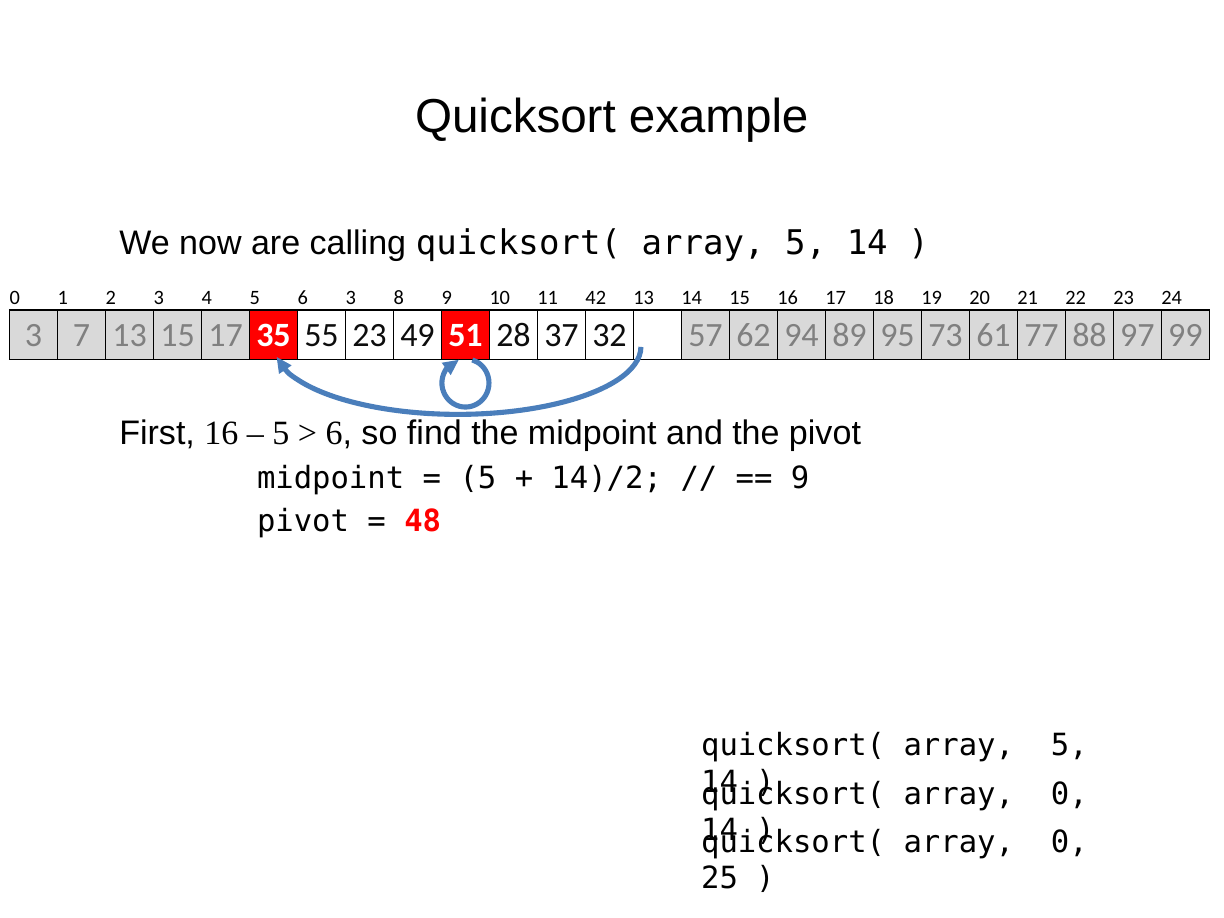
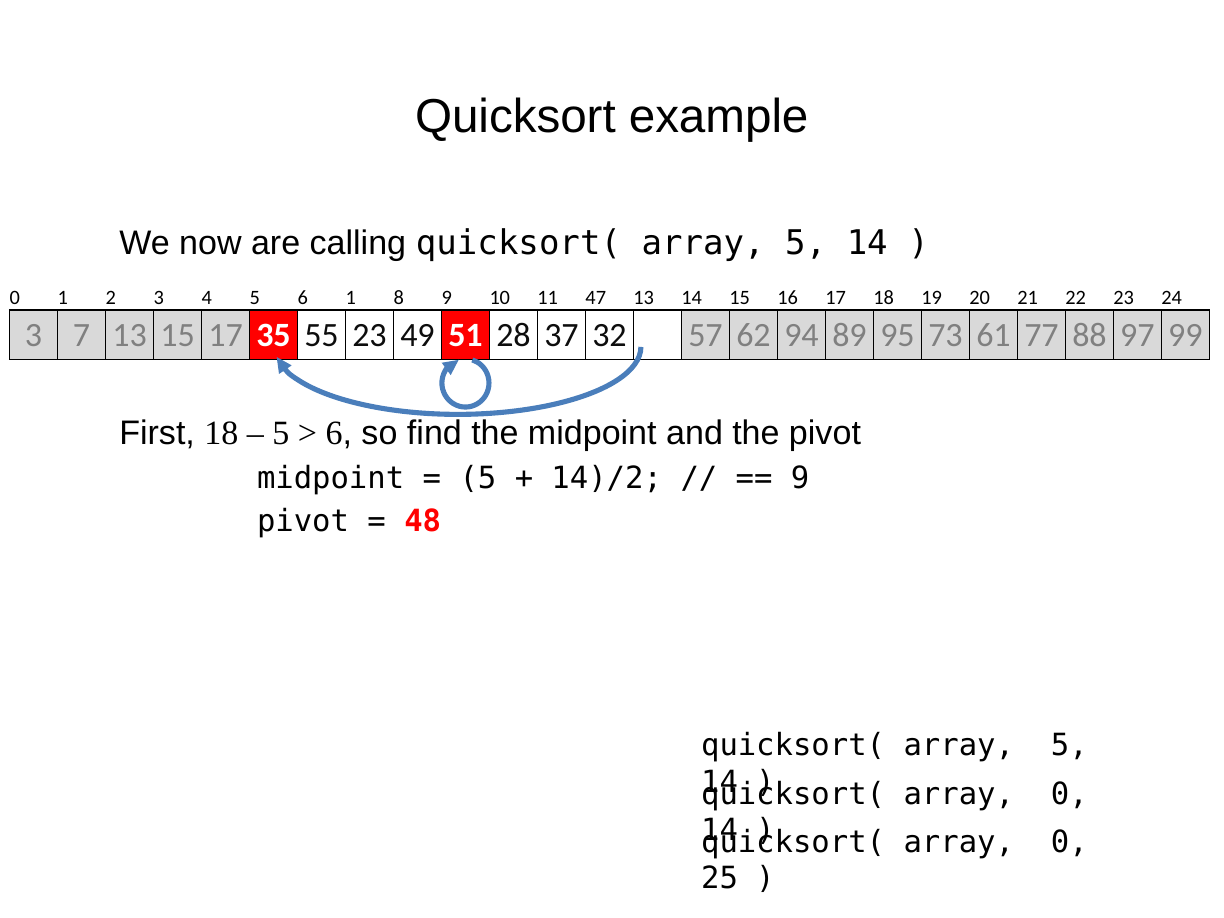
6 3: 3 -> 1 (351, 298)
42: 42 -> 47 (596, 298)
First 16: 16 -> 18 (221, 434)
